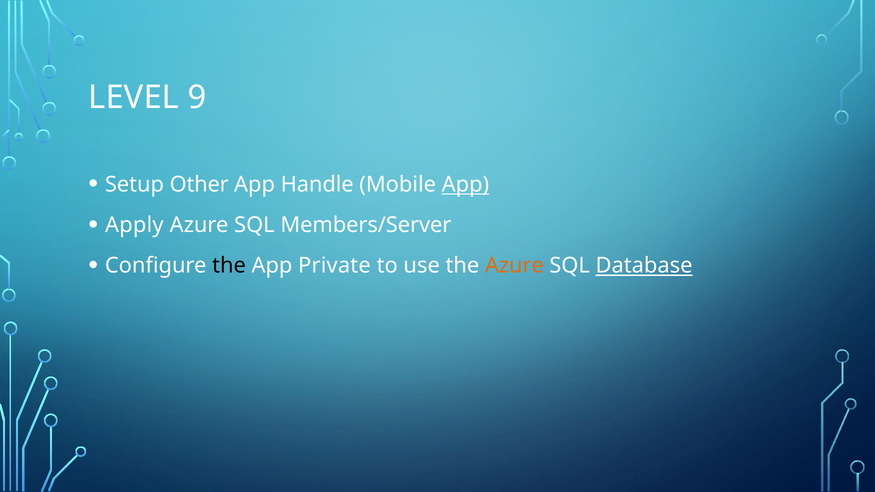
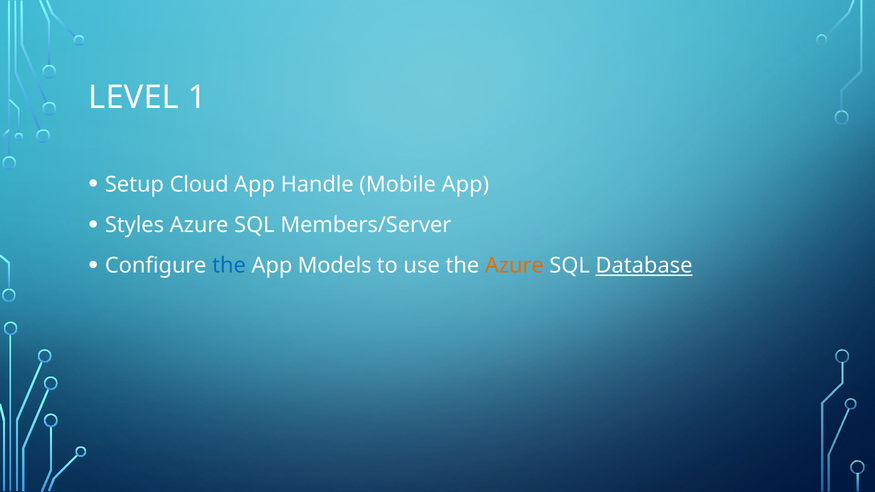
9: 9 -> 1 (197, 97)
Other: Other -> Cloud (199, 185)
App underline: present -> none (465, 185)
Apply: Apply -> Styles (135, 225)
the colour: black -> blue (229, 266)
Private: Private -> Models (335, 266)
